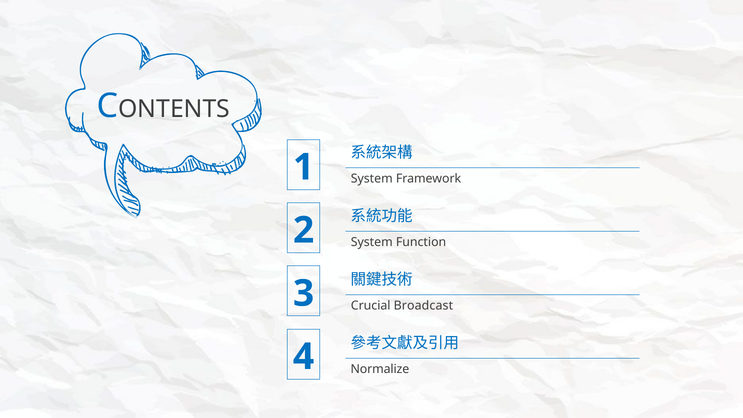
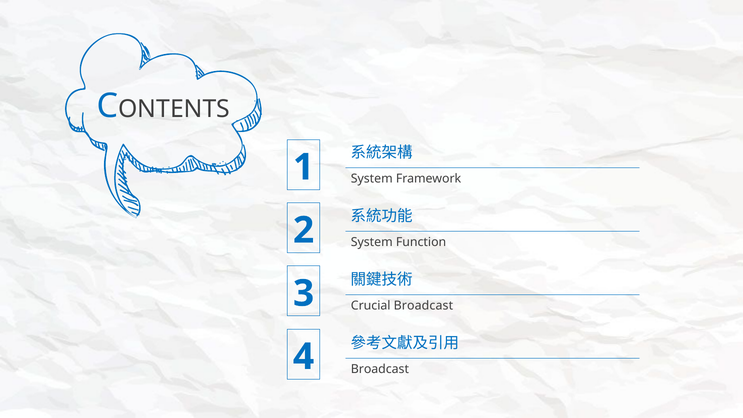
Normalize: Normalize -> Broadcast (380, 369)
